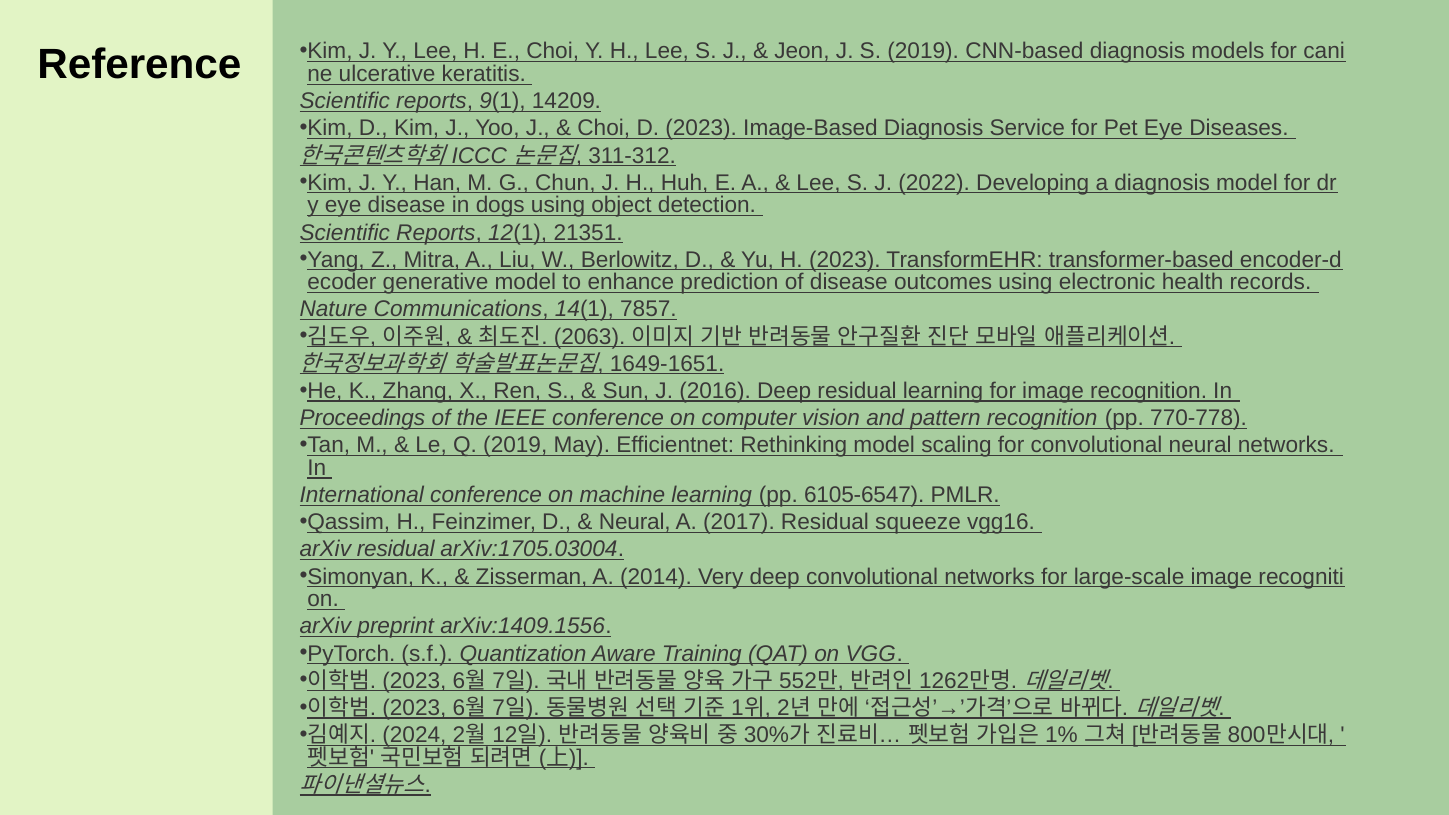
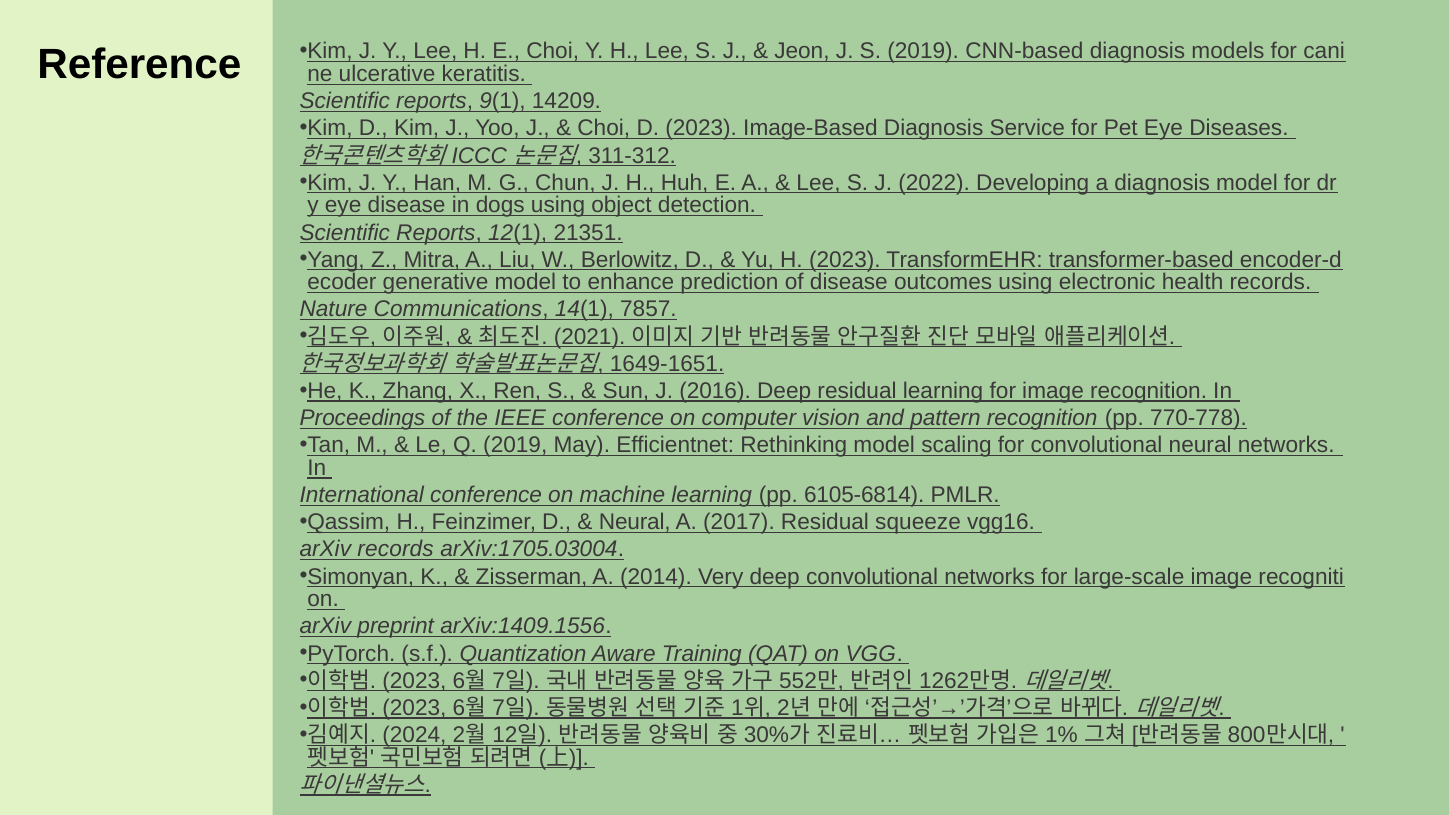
2063: 2063 -> 2021 (590, 337)
6105-6547: 6105-6547 -> 6105-6814 (864, 495)
arXiv residual: residual -> records (396, 550)
